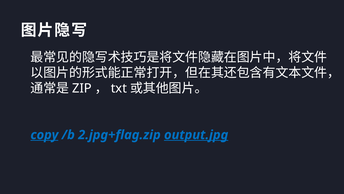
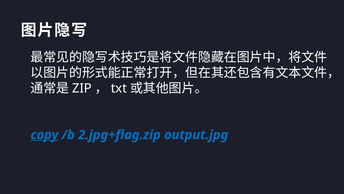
output.jpg underline: present -> none (196, 135)
